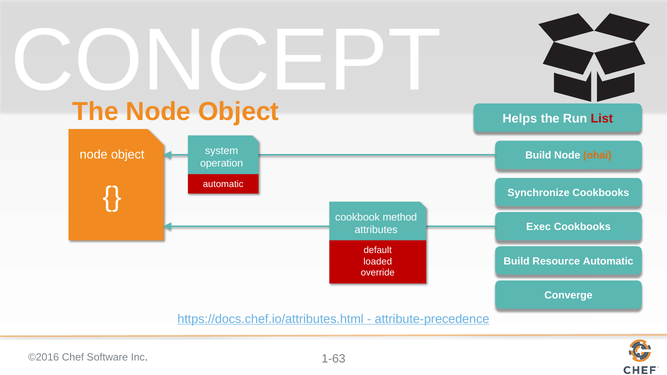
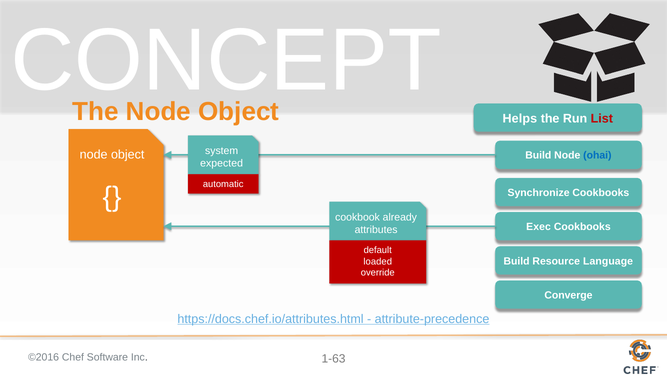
ohai colour: orange -> blue (597, 156)
operation: operation -> expected (222, 163)
method: method -> already (400, 217)
Resource Automatic: Automatic -> Language (608, 261)
